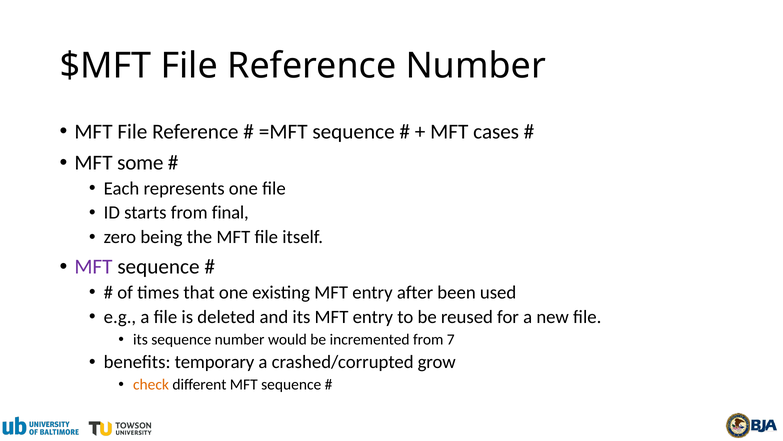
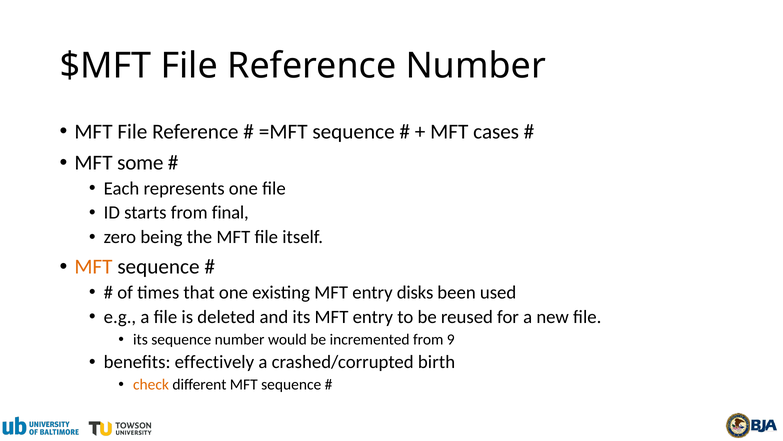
MFT colour: purple -> orange (93, 267)
after: after -> disks (415, 292)
7: 7 -> 9 (451, 339)
temporary: temporary -> effectively (214, 362)
grow: grow -> birth (437, 362)
